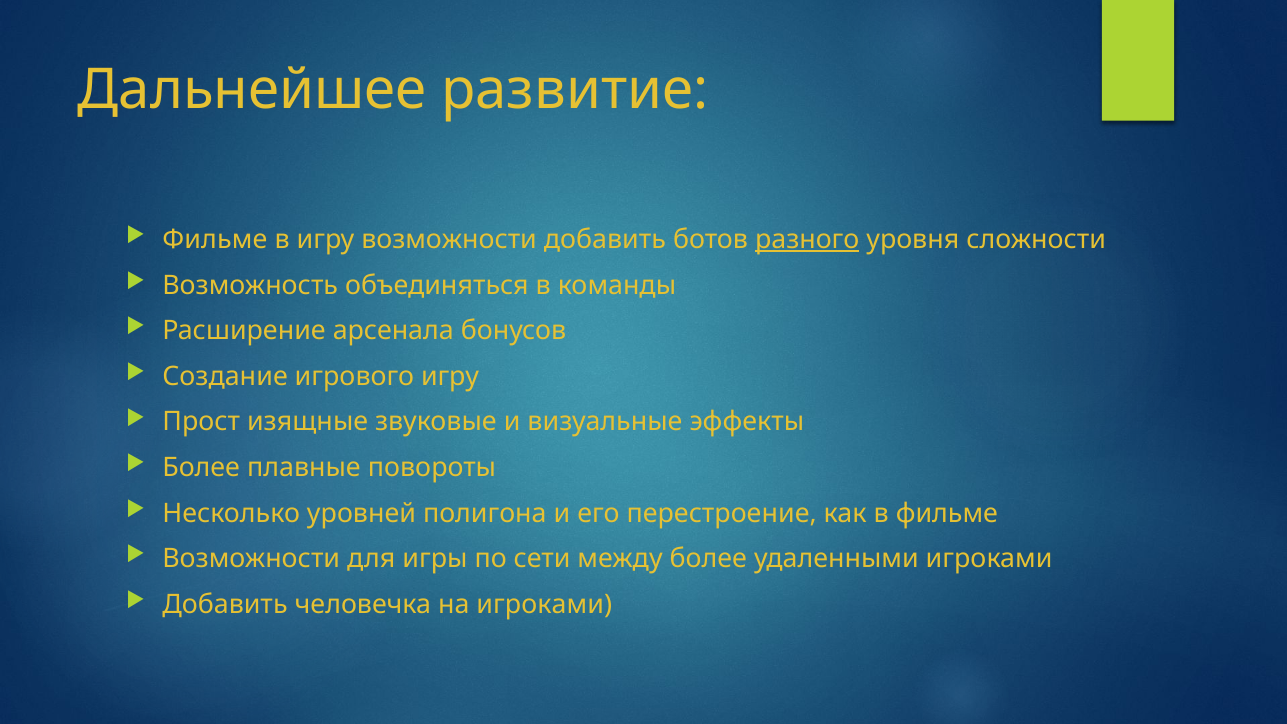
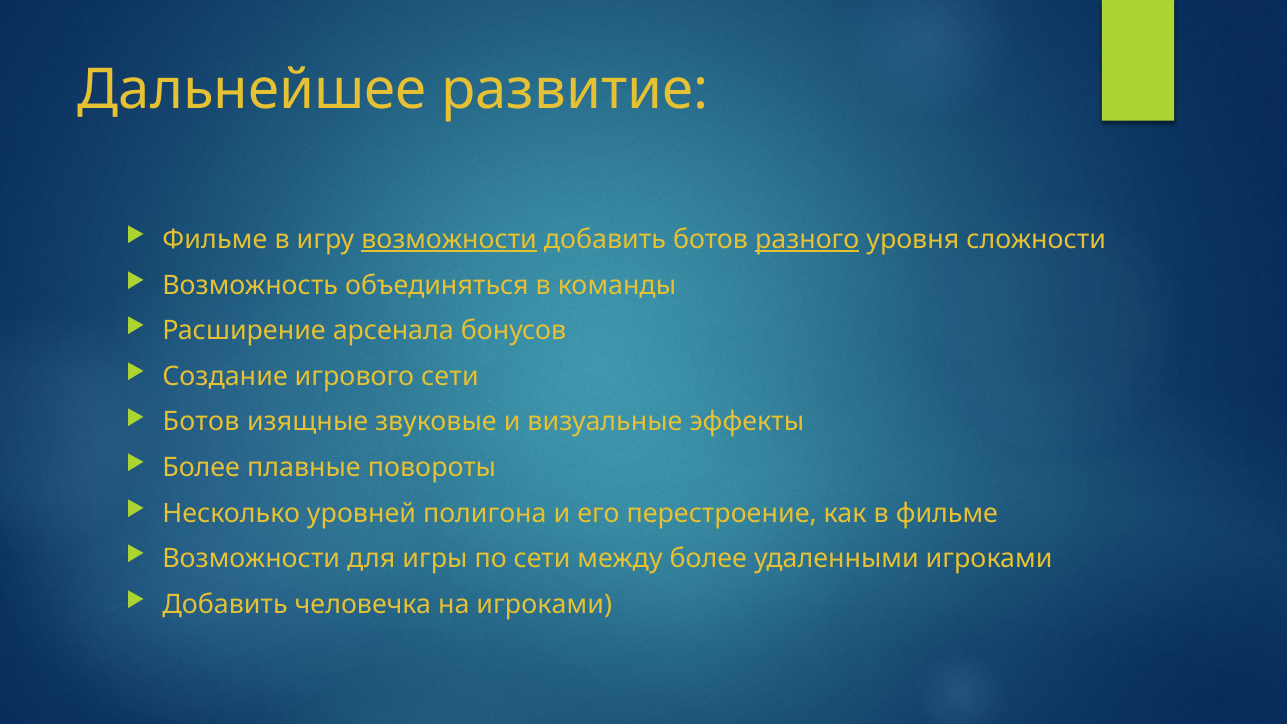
возможности underline: none -> present (449, 240)
игрового игру: игру -> сети (450, 376)
Прост: Прост -> Ботов (201, 422)
